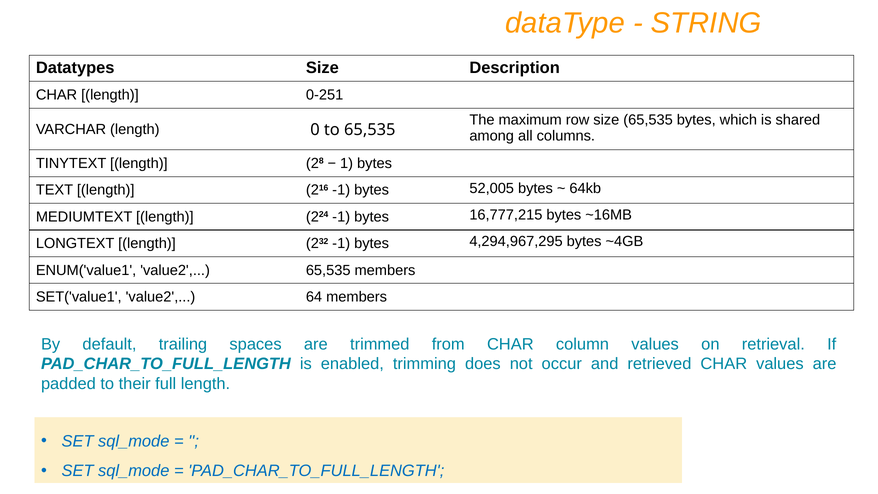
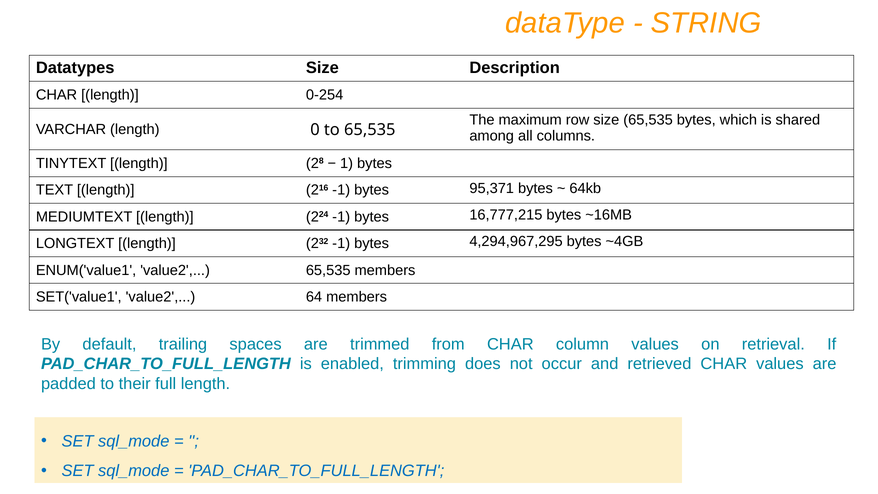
0-251: 0-251 -> 0-254 (325, 95)
52,005: 52,005 -> 95,371 (492, 188)
